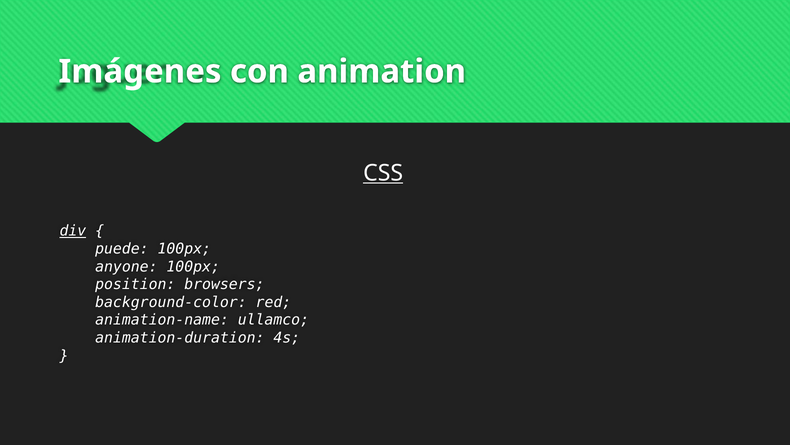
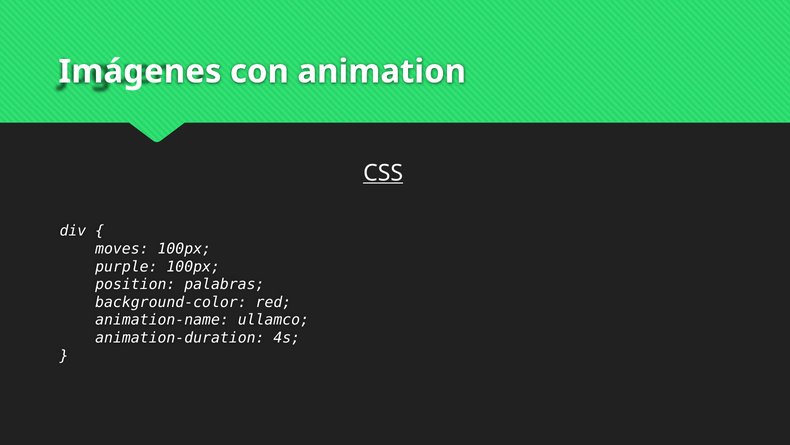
div underline: present -> none (73, 231)
puede: puede -> moves (122, 248)
anyone: anyone -> purple (126, 266)
browsers: browsers -> palabras (224, 284)
